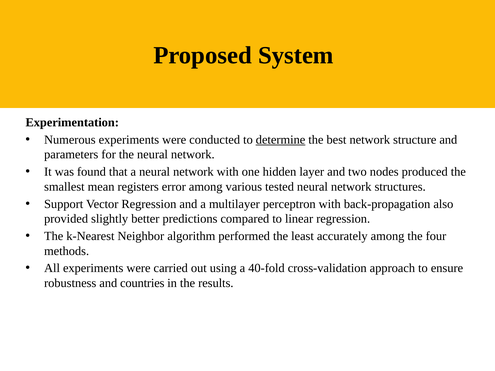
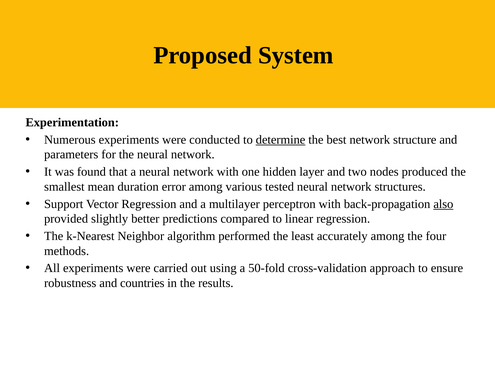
registers: registers -> duration (138, 187)
also underline: none -> present (443, 204)
40-fold: 40-fold -> 50-fold (266, 268)
